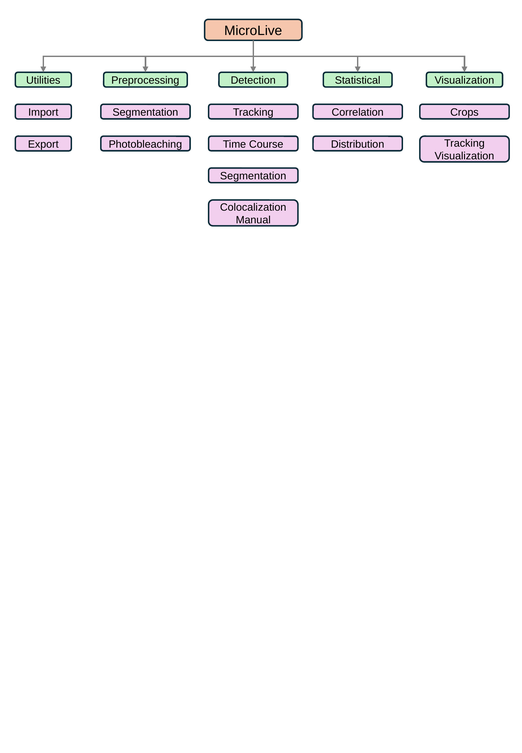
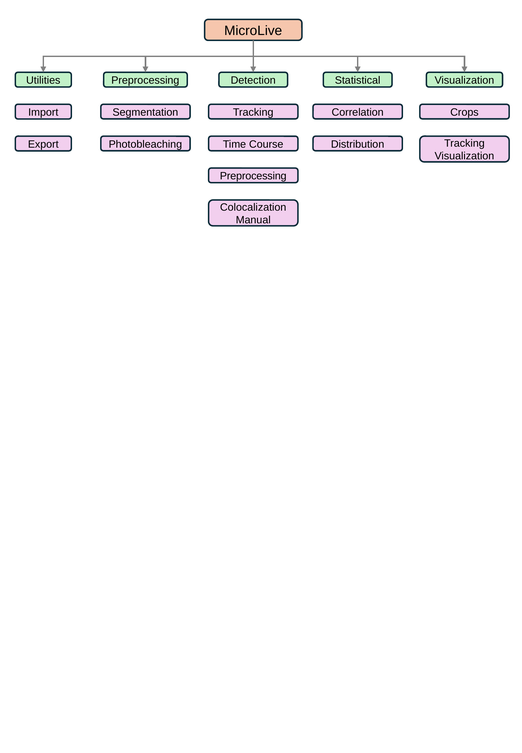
Segmentation: Segmentation -> Preprocessing (253, 176)
